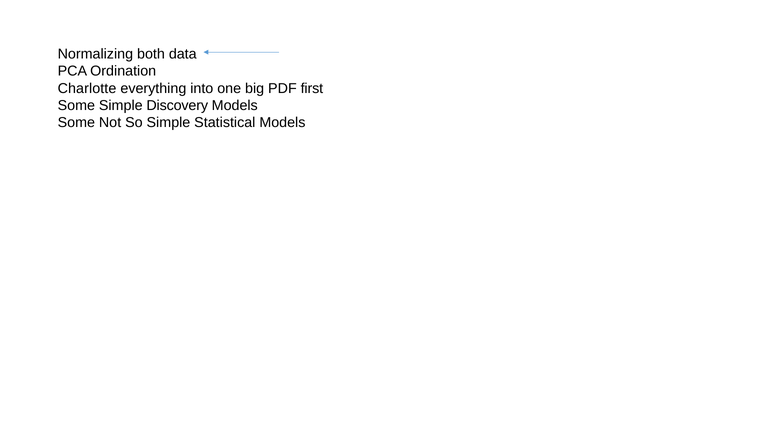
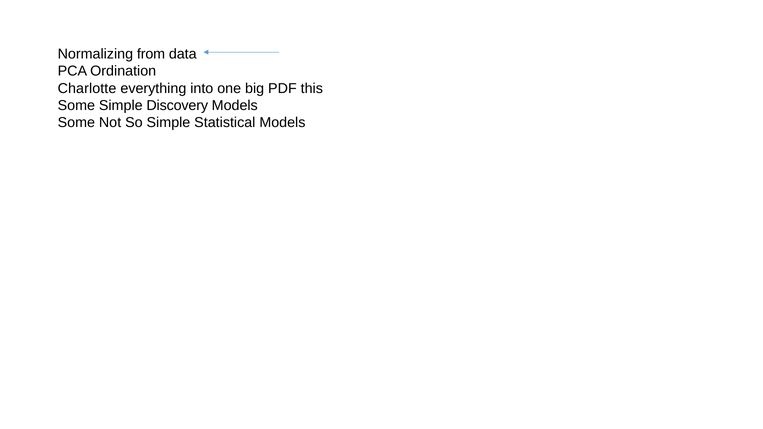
both: both -> from (151, 54)
first: first -> this (312, 88)
